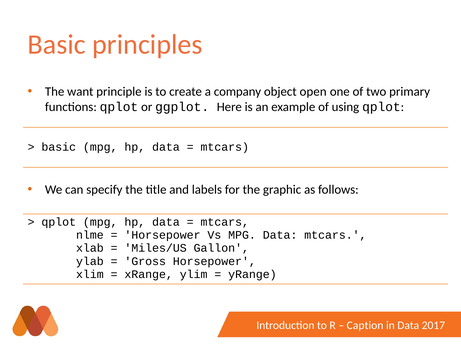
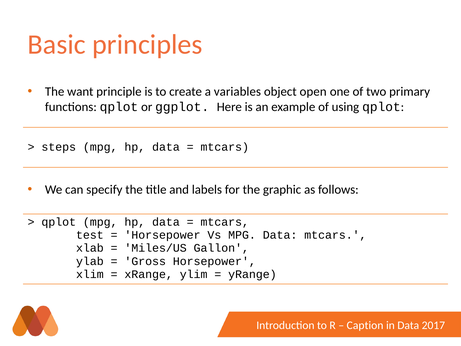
company: company -> variables (237, 92)
basic: basic -> steps (59, 147)
nlme: nlme -> test (90, 235)
